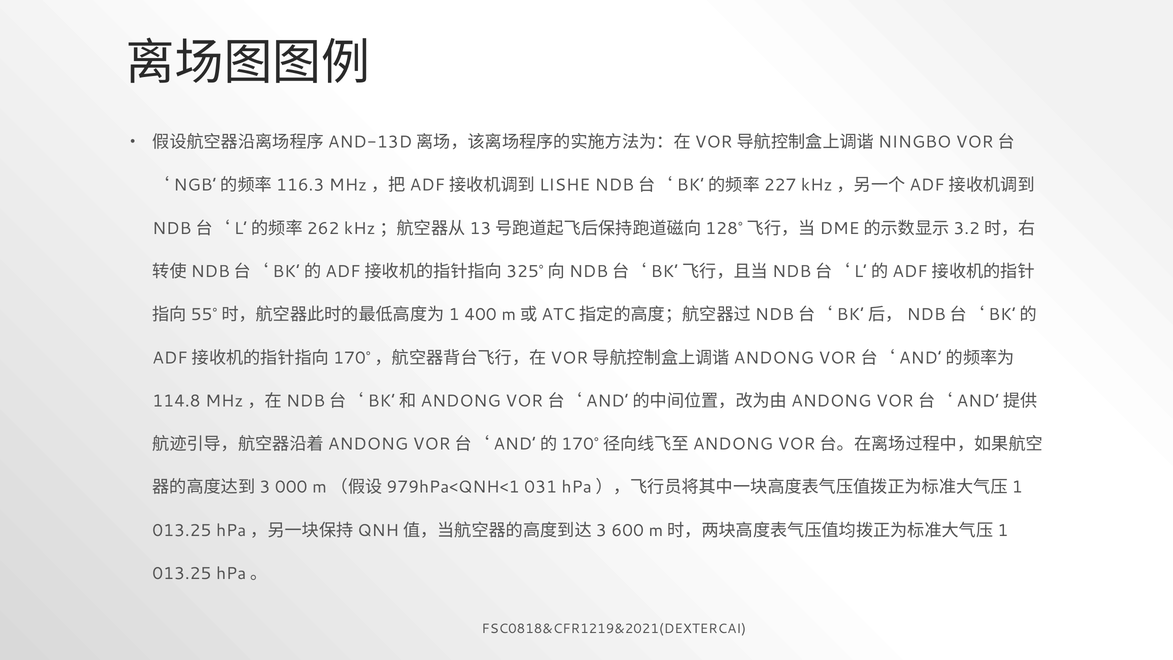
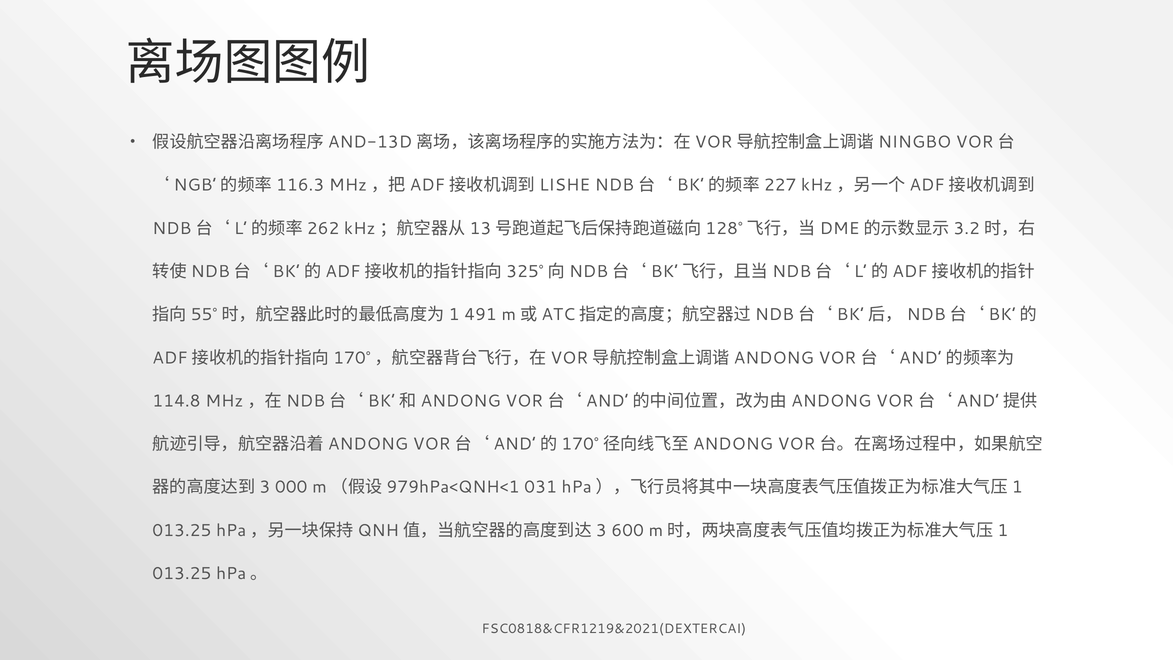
400: 400 -> 491 (480, 315)
